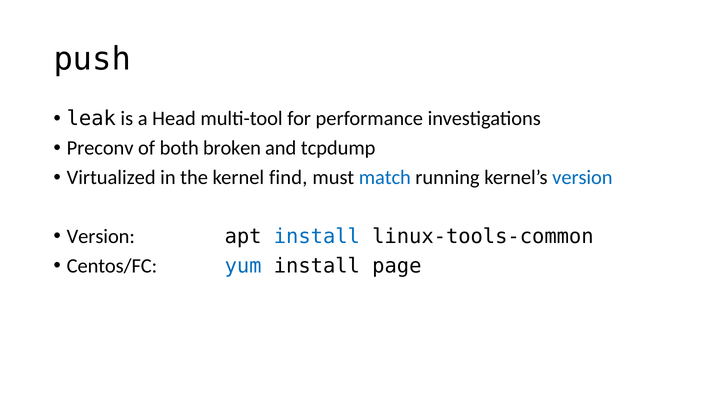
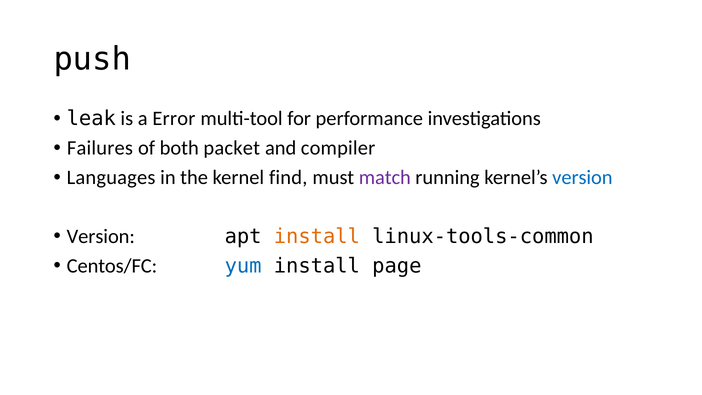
Head: Head -> Error (174, 119)
Preconv: Preconv -> Failures (100, 148)
broken: broken -> packet (232, 148)
tcpdump: tcpdump -> compiler (338, 148)
Virtualized: Virtualized -> Languages (111, 178)
match colour: blue -> purple (385, 178)
install colour: blue -> orange (317, 236)
